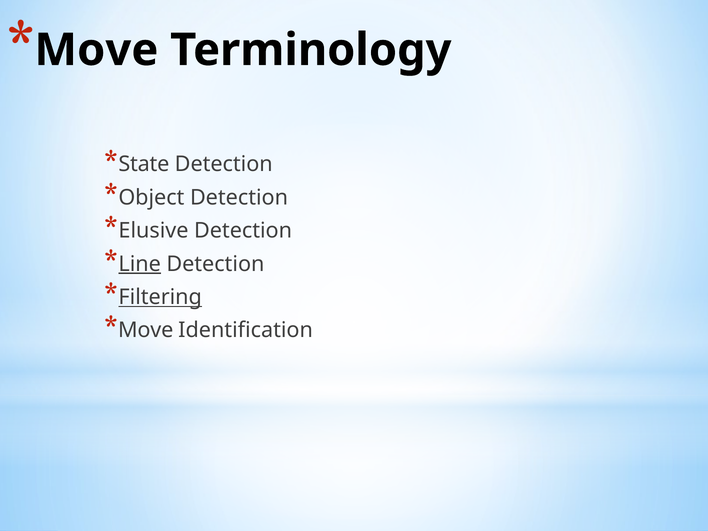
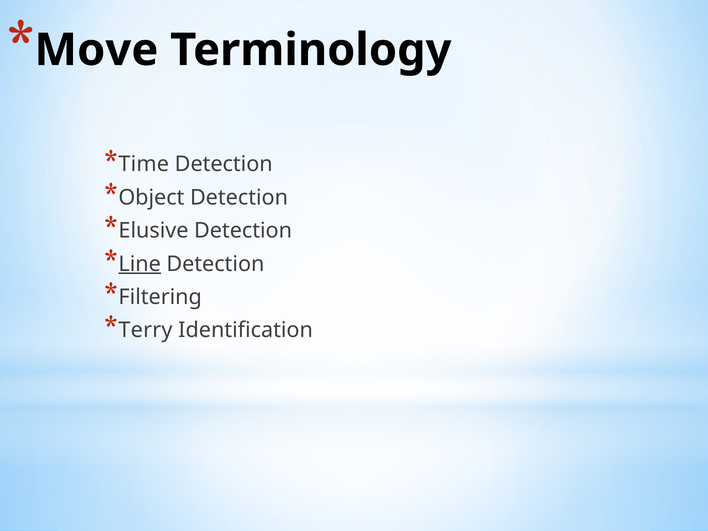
State: State -> Time (144, 164)
Filtering underline: present -> none (160, 297)
Move: Move -> Terry (145, 330)
